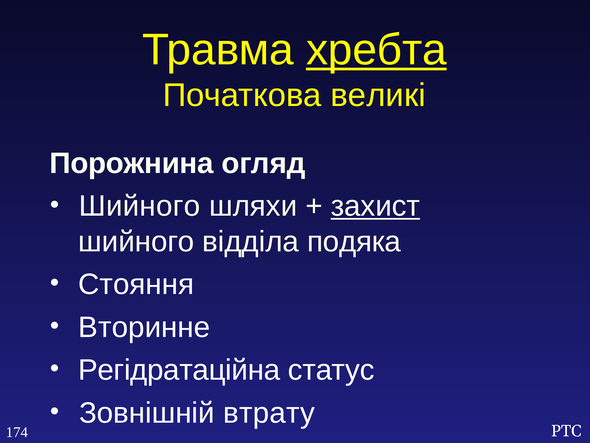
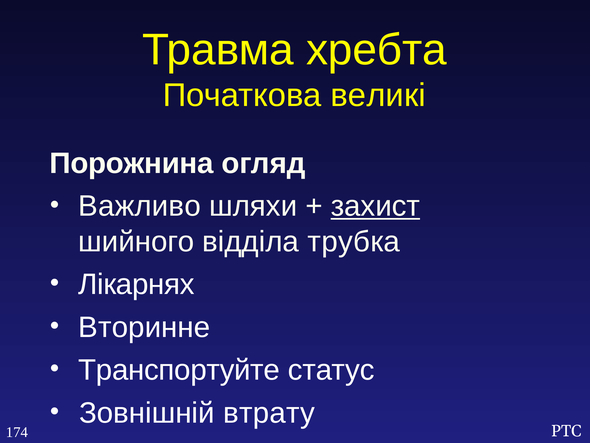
хребта underline: present -> none (376, 50)
Шийного: Шийного -> Важливо (140, 206)
подяка: подяка -> трубка (354, 241)
Стояння: Стояння -> Лікарнях (136, 284)
Регідратаційна: Регідратаційна -> Транспортуйте (179, 370)
